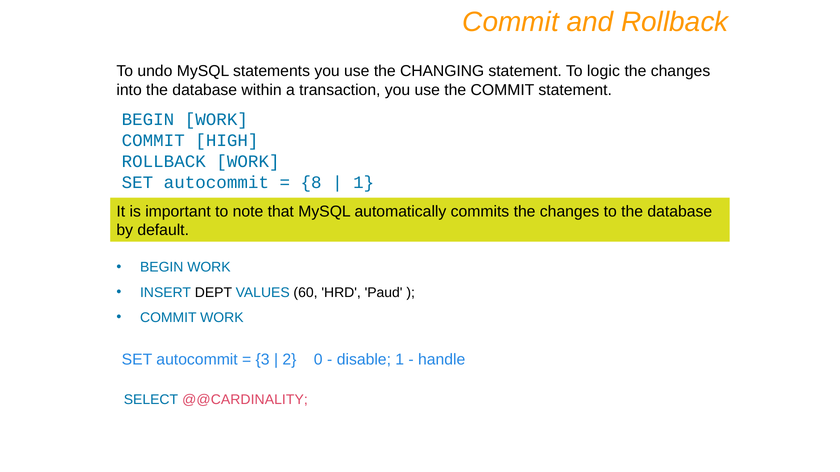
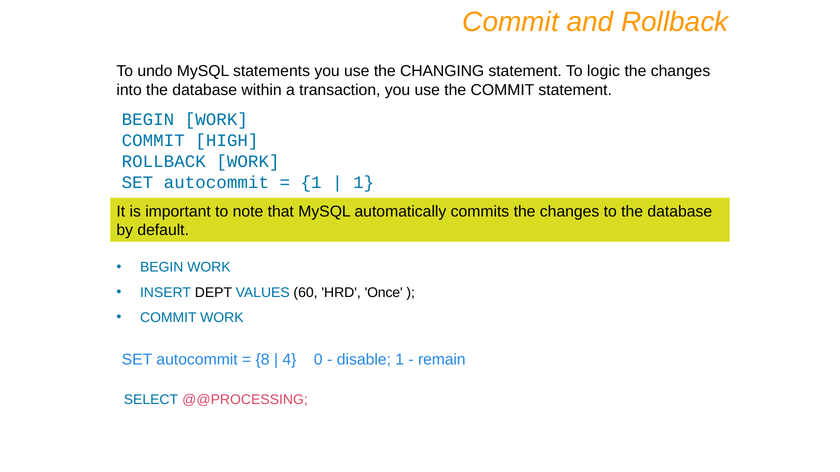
8: 8 -> 1 (311, 183)
Paud: Paud -> Once (384, 293)
3: 3 -> 8 (263, 360)
2: 2 -> 4 (289, 360)
handle: handle -> remain (442, 360)
@@CARDINALITY: @@CARDINALITY -> @@PROCESSING (245, 400)
